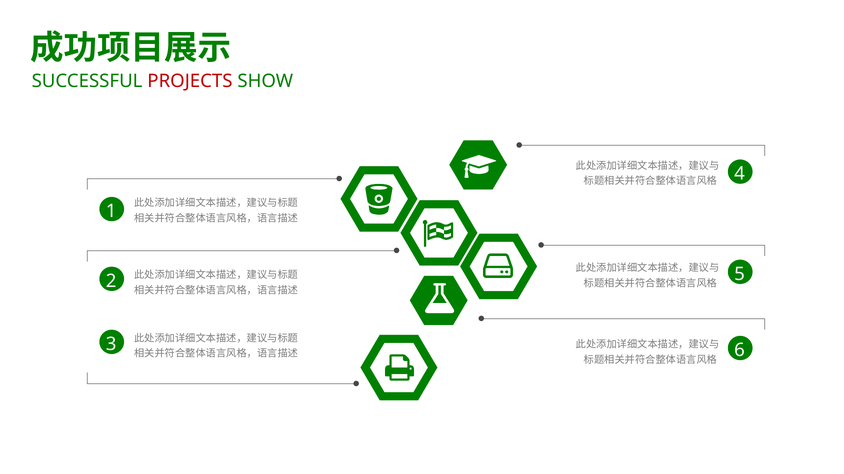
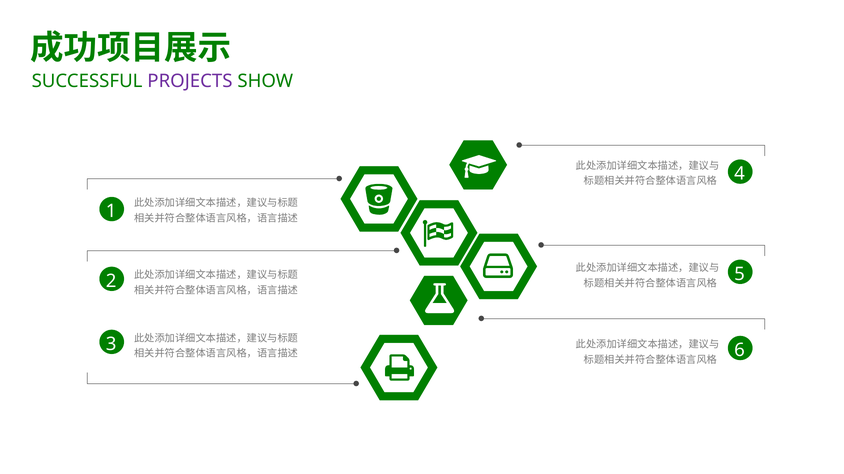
PROJECTS colour: red -> purple (190, 81)
